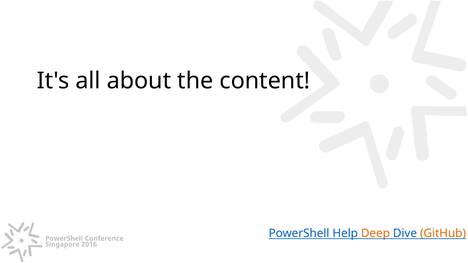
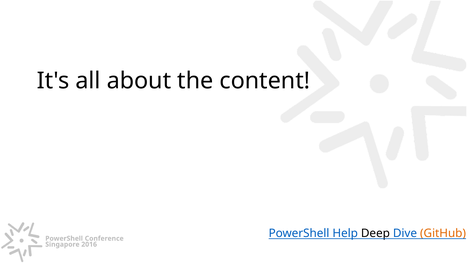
Deep colour: orange -> black (375, 234)
